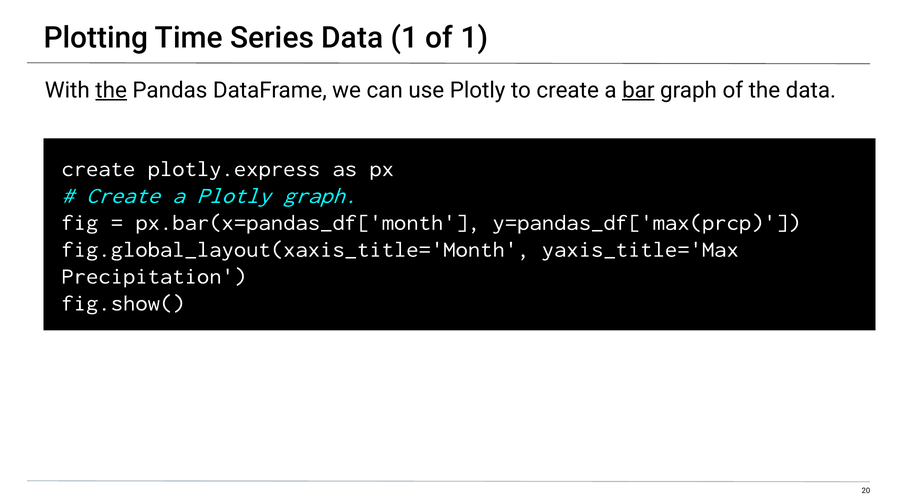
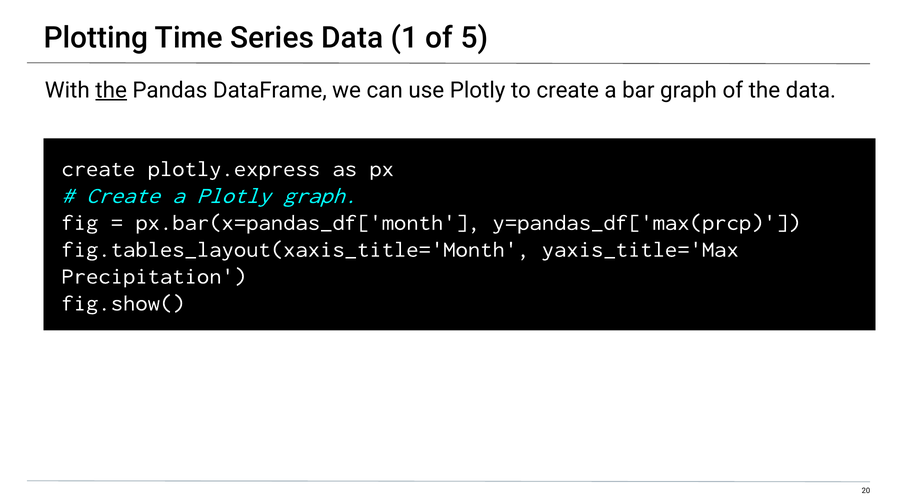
of 1: 1 -> 5 (474, 38)
bar underline: present -> none (638, 90)
fig.global_layout(xaxis_title='Month: fig.global_layout(xaxis_title='Month -> fig.tables_layout(xaxis_title='Month (295, 250)
